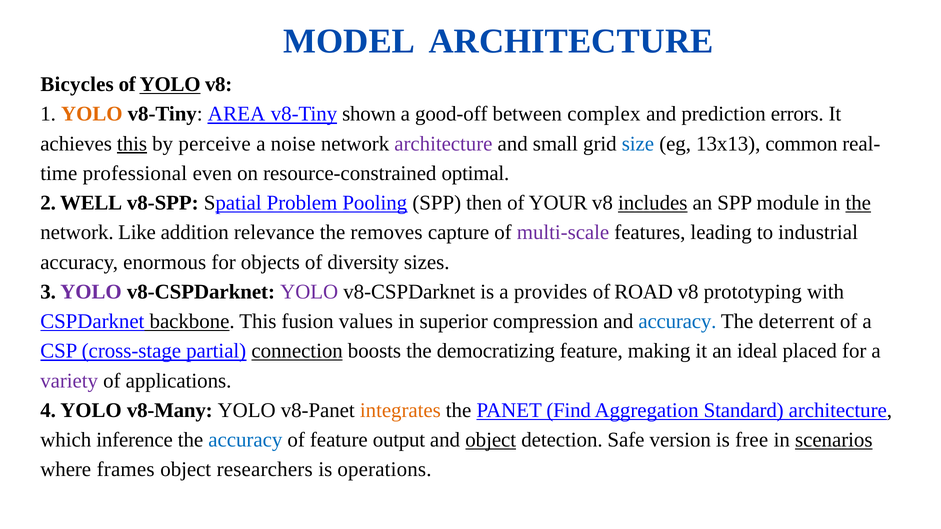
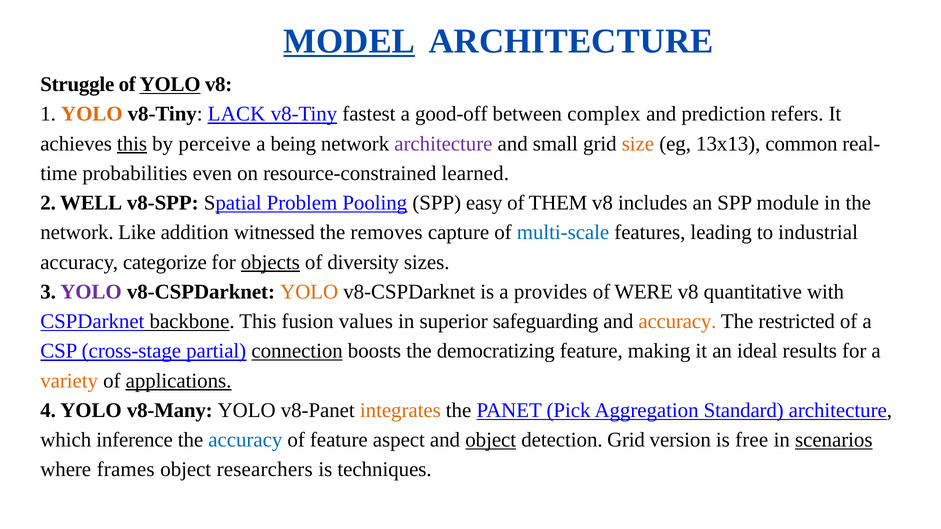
MODEL underline: none -> present (349, 41)
Bicycles: Bicycles -> Struggle (77, 85)
AREA: AREA -> LACK (237, 114)
shown: shown -> fastest (369, 114)
errors: errors -> refers (797, 114)
noise: noise -> being (293, 144)
size colour: blue -> orange (638, 144)
professional: professional -> probabilities (135, 173)
optimal: optimal -> learned (475, 173)
then: then -> easy (484, 203)
YOUR: YOUR -> THEM (558, 203)
includes underline: present -> none (653, 203)
the underline: present -> none (858, 203)
relevance: relevance -> witnessed (274, 233)
multi-scale colour: purple -> blue (563, 233)
enormous: enormous -> categorize (165, 262)
objects underline: none -> present (270, 262)
YOLO colour: purple -> orange (309, 292)
ROAD: ROAD -> WERE (644, 292)
prototyping: prototyping -> quantitative (753, 292)
compression: compression -> safeguarding (546, 322)
accuracy colour: blue -> orange (677, 322)
deterrent: deterrent -> restricted (797, 322)
placed: placed -> results (810, 351)
variety colour: purple -> orange (69, 381)
applications underline: none -> present (179, 381)
Find: Find -> Pick (569, 411)
output: output -> aspect (399, 440)
detection Safe: Safe -> Grid (626, 440)
operations: operations -> techniques (385, 470)
